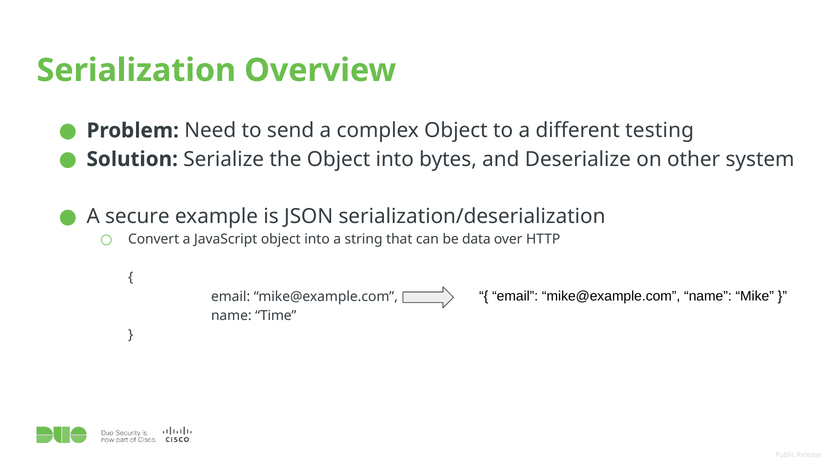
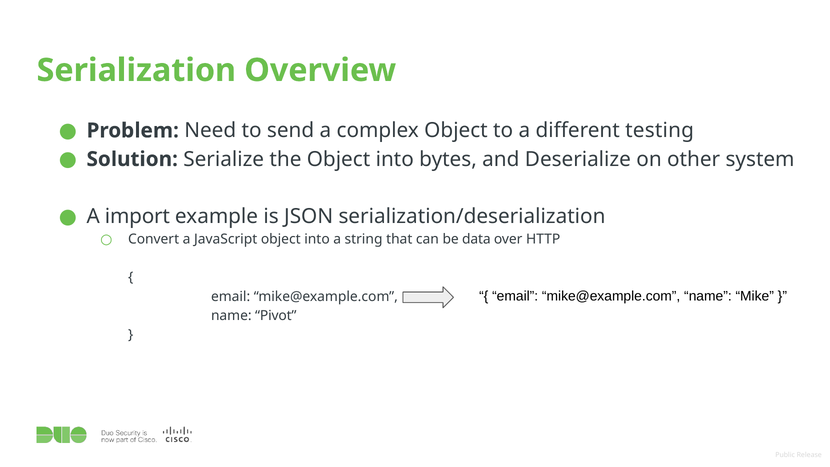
secure: secure -> import (137, 216)
Time: Time -> Pivot (276, 315)
